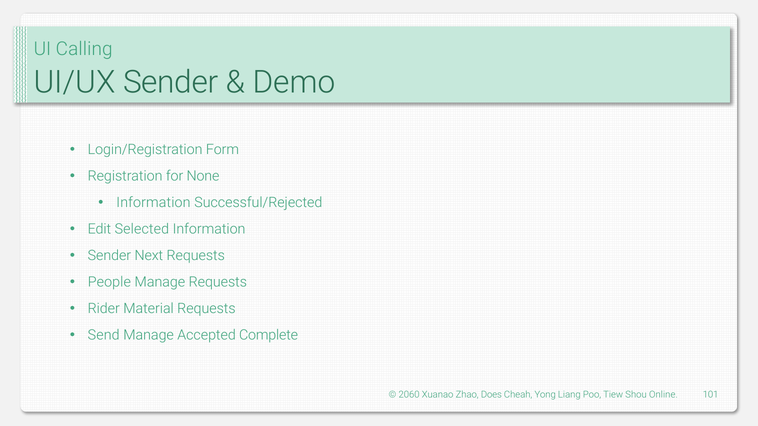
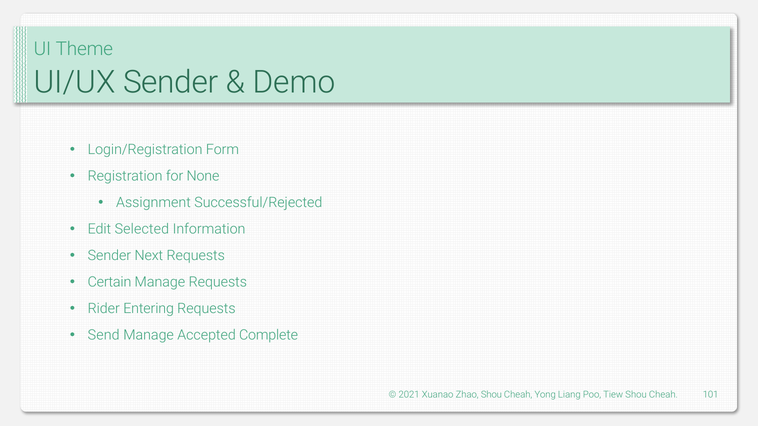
Calling: Calling -> Theme (84, 49)
Information: Information -> Assignment (153, 203)
People: People -> Certain (109, 282)
Material: Material -> Entering (149, 309)
2060: 2060 -> 2021 (409, 395)
Zhao Does: Does -> Shou (491, 395)
Tiew Shou Online: Online -> Cheah (663, 395)
